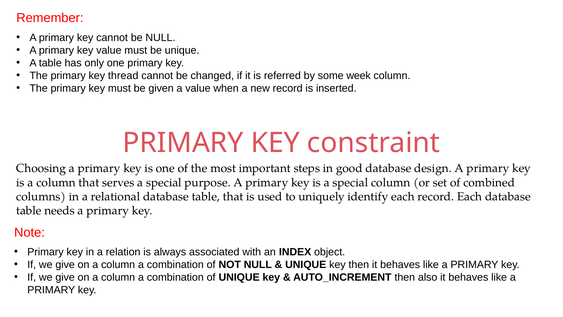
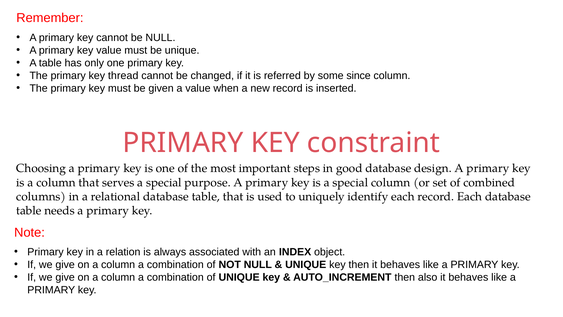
week: week -> since (359, 75)
